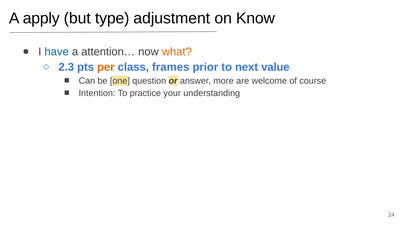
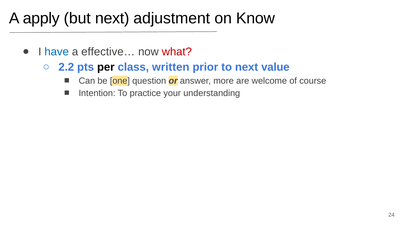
but type: type -> next (112, 18)
attention…: attention… -> effective… (108, 52)
what colour: orange -> red (177, 52)
2.3: 2.3 -> 2.2 (66, 67)
per colour: orange -> black (106, 67)
frames: frames -> written (171, 67)
